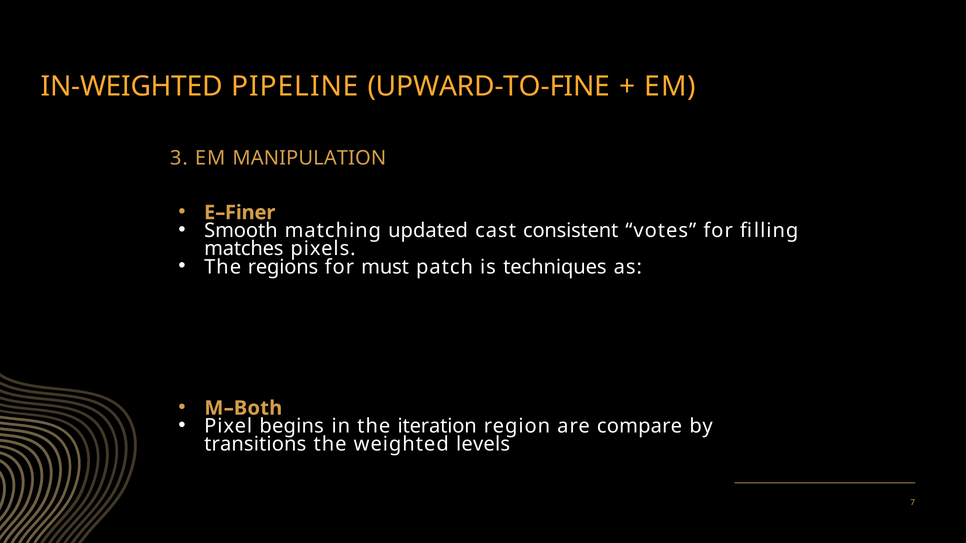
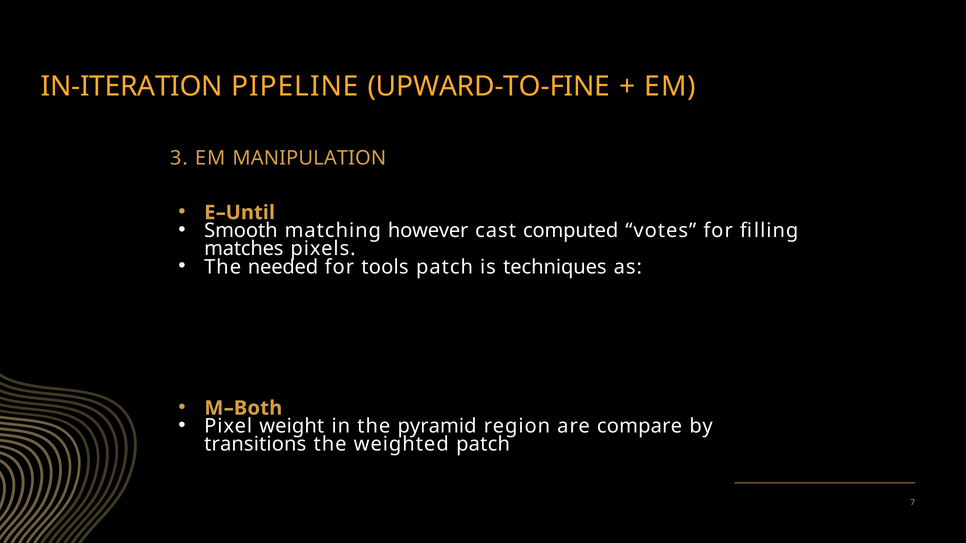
IN-WEIGHTED: IN-WEIGHTED -> IN-ITERATION (132, 86)
E–Finer: E–Finer -> E–Until (240, 213)
updated: updated -> however (428, 231)
consistent: consistent -> computed (571, 231)
regions: regions -> needed (283, 267)
must: must -> tools (385, 267)
begins: begins -> weight (292, 426)
iteration: iteration -> pyramid (437, 426)
weighted levels: levels -> patch (483, 445)
